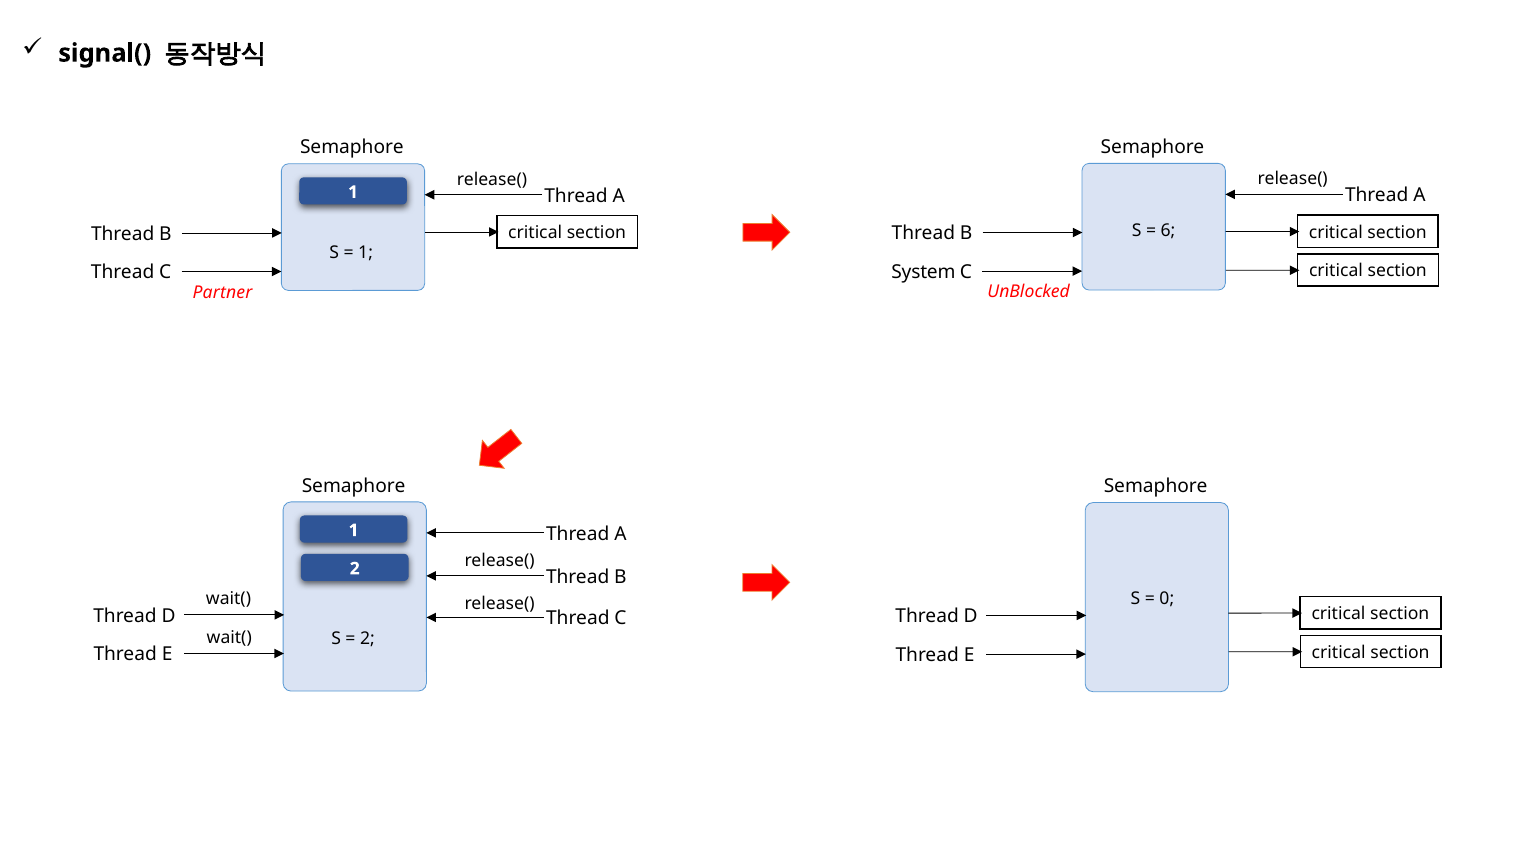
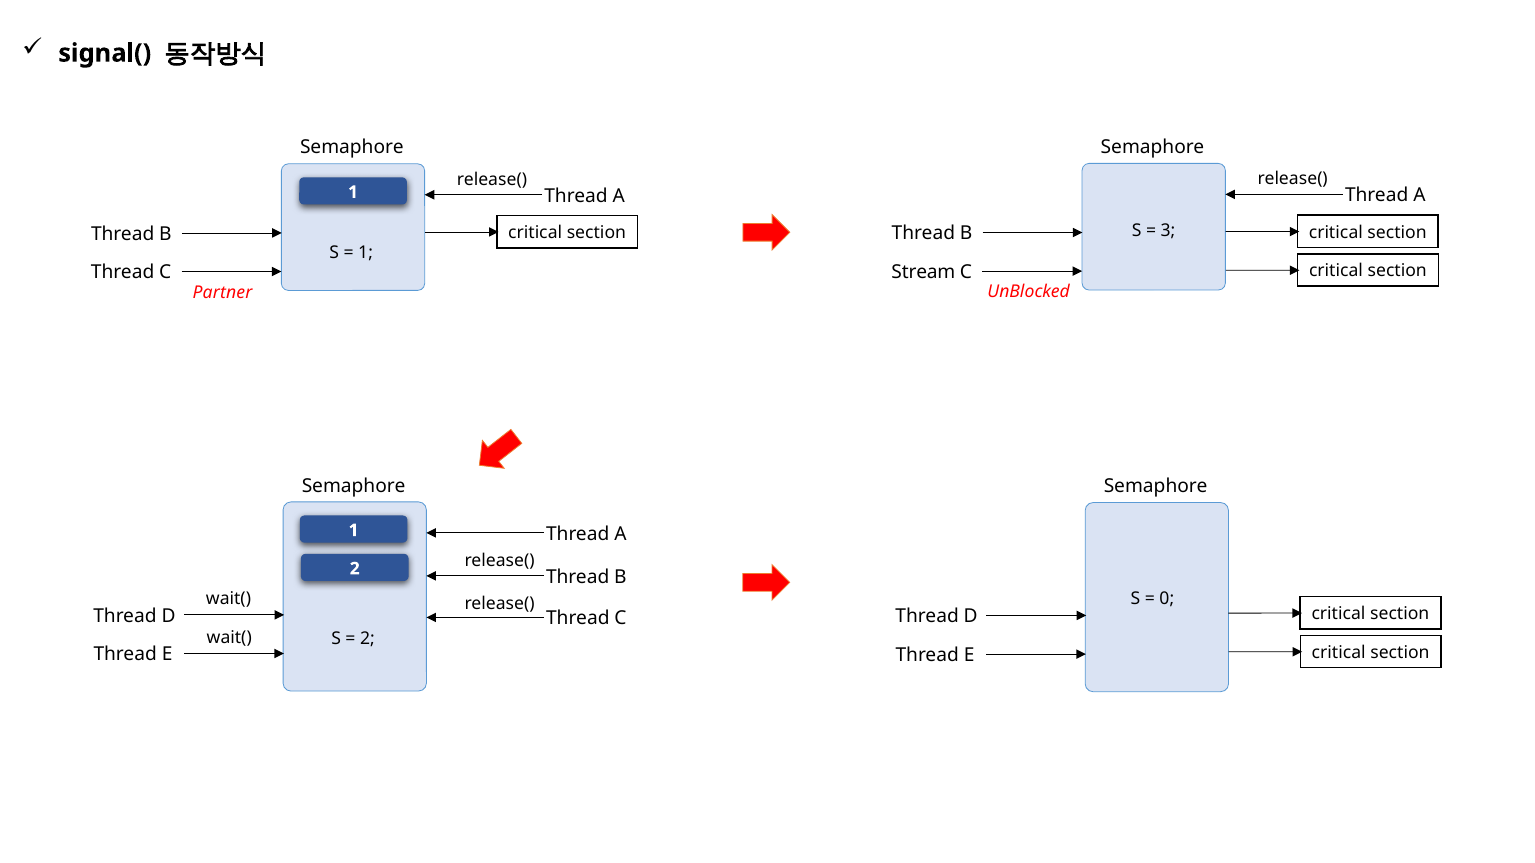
6: 6 -> 3 (1168, 231)
System: System -> Stream (923, 272)
